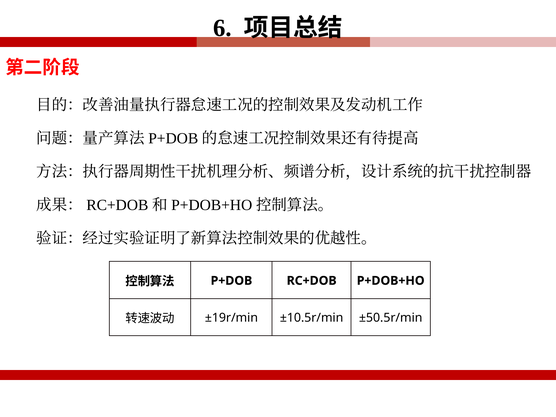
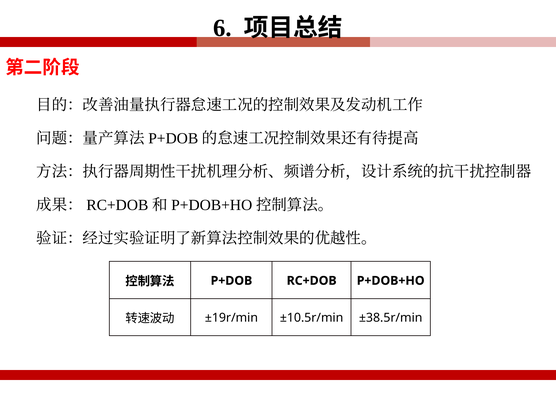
±50.5r/min: ±50.5r/min -> ±38.5r/min (391, 318)
